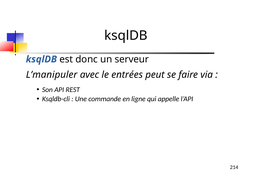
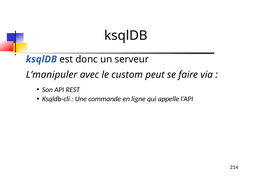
entrées: entrées -> custom (127, 75)
